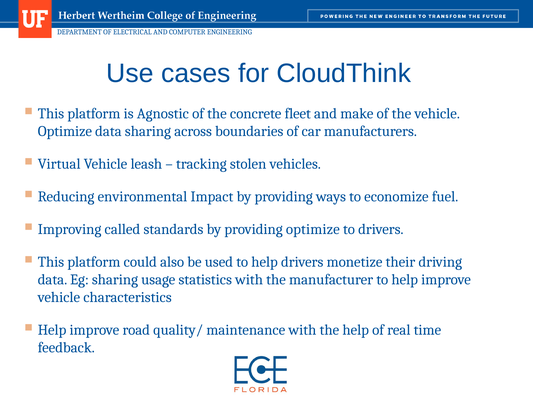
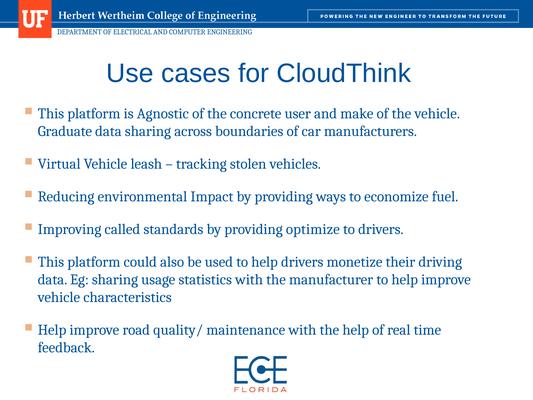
fleet: fleet -> user (298, 113)
Optimize: Optimize -> Graduate (65, 131)
